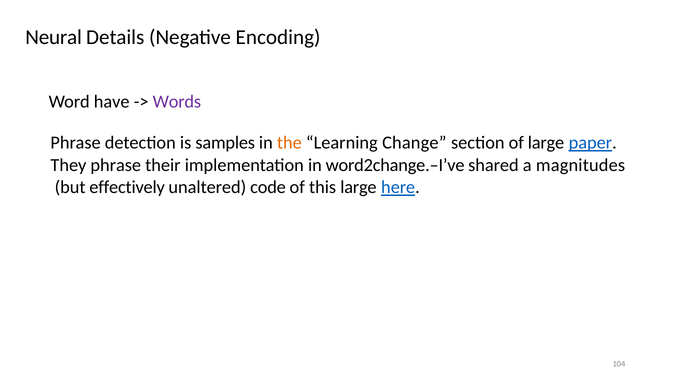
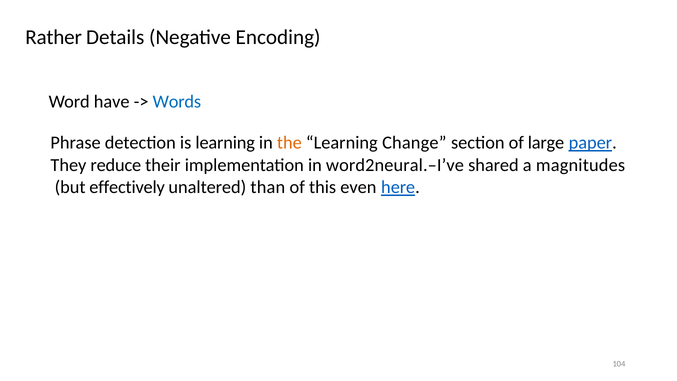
Neural: Neural -> Rather (54, 37)
Words colour: purple -> blue (177, 102)
is samples: samples -> learning (225, 143)
They phrase: phrase -> reduce (116, 165)
word2change.–I’ve: word2change.–I’ve -> word2neural.–I’ve (395, 165)
code: code -> than (268, 187)
this large: large -> even (358, 187)
